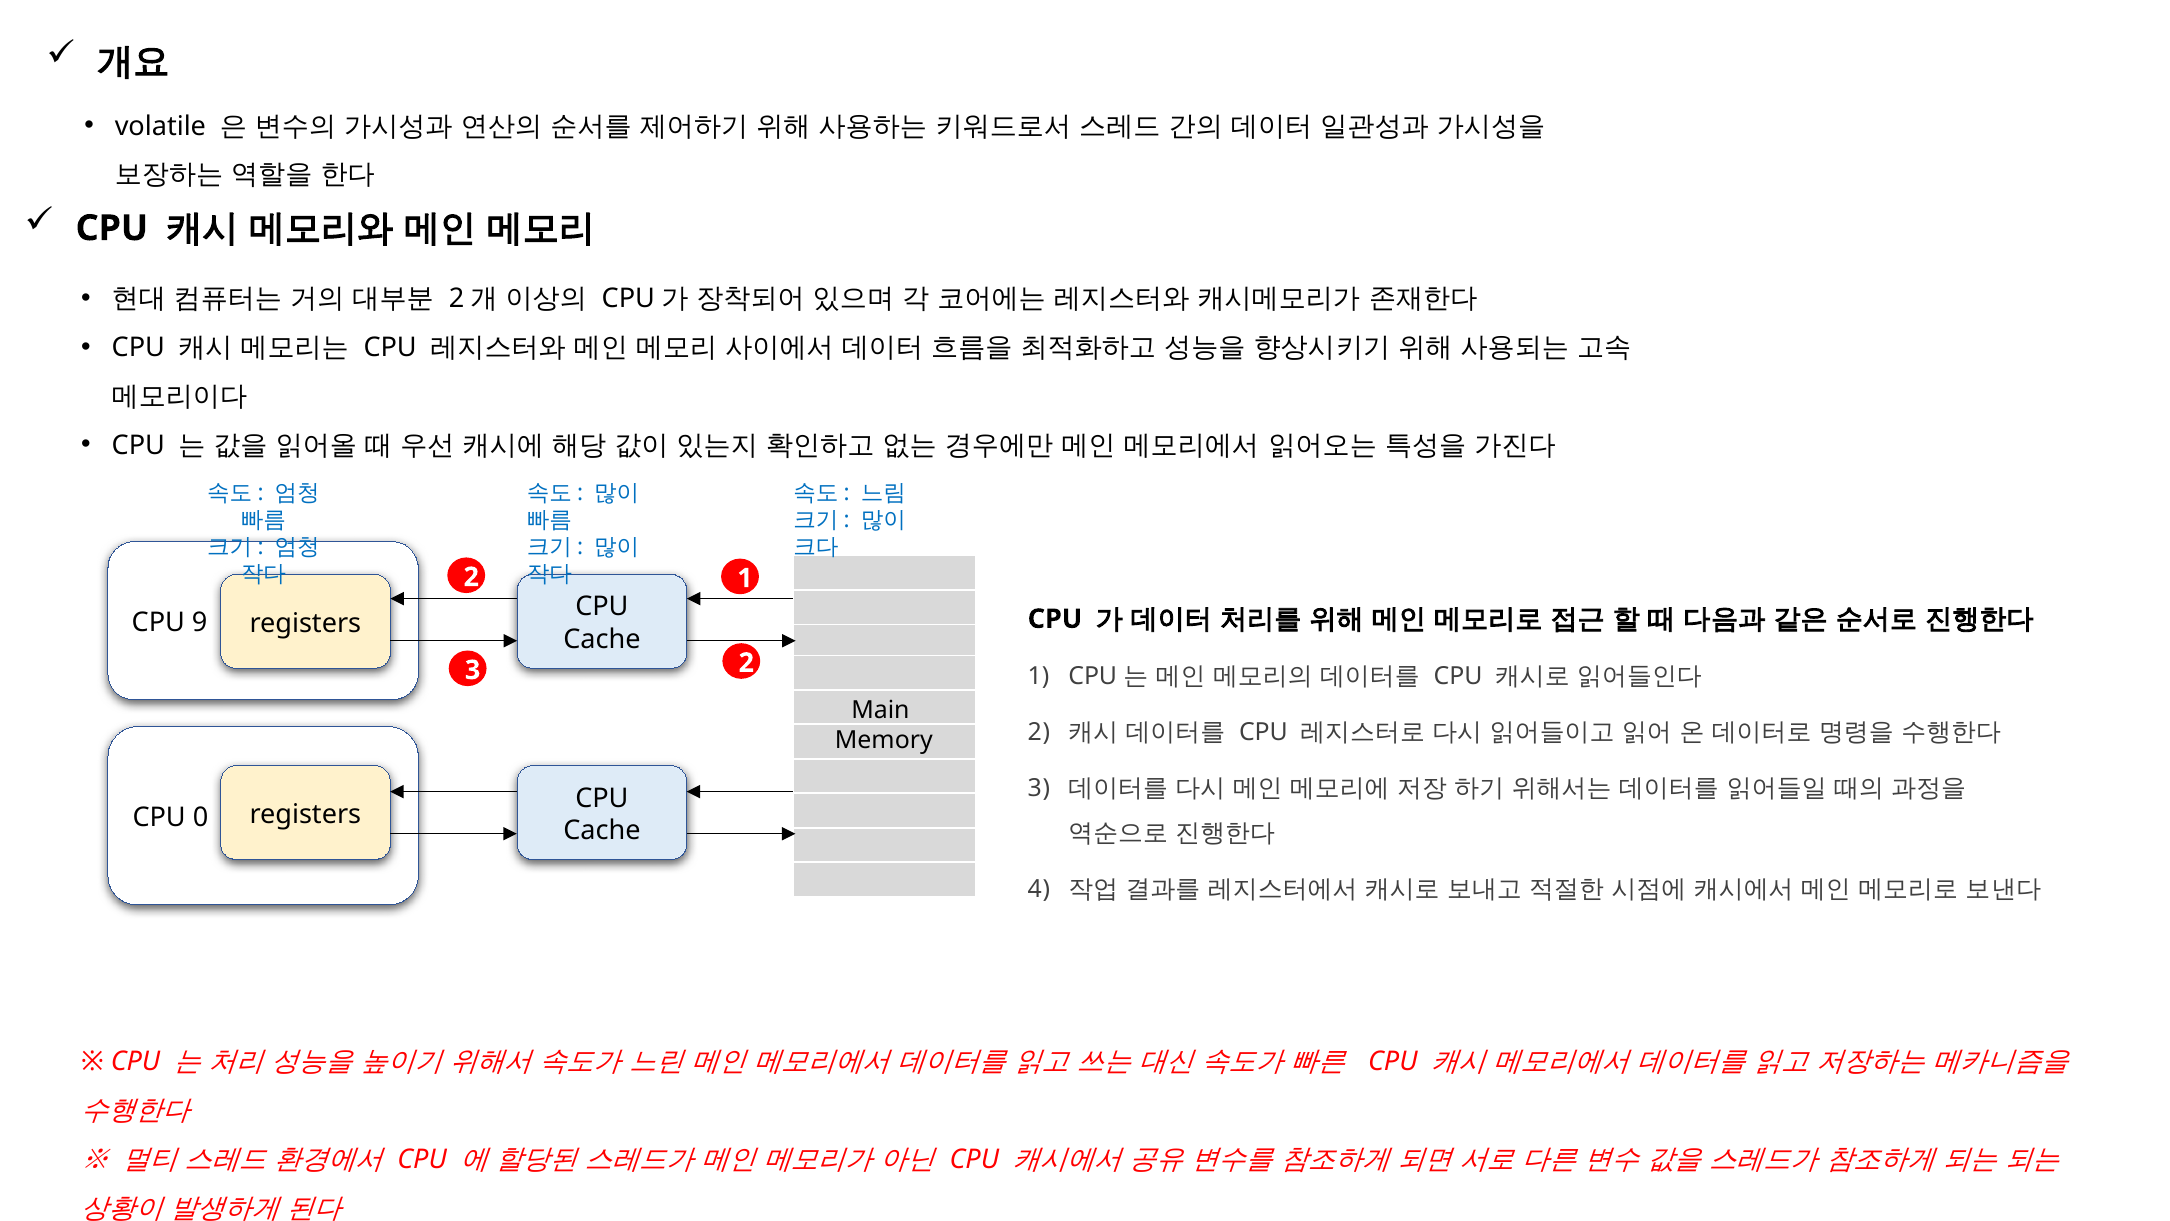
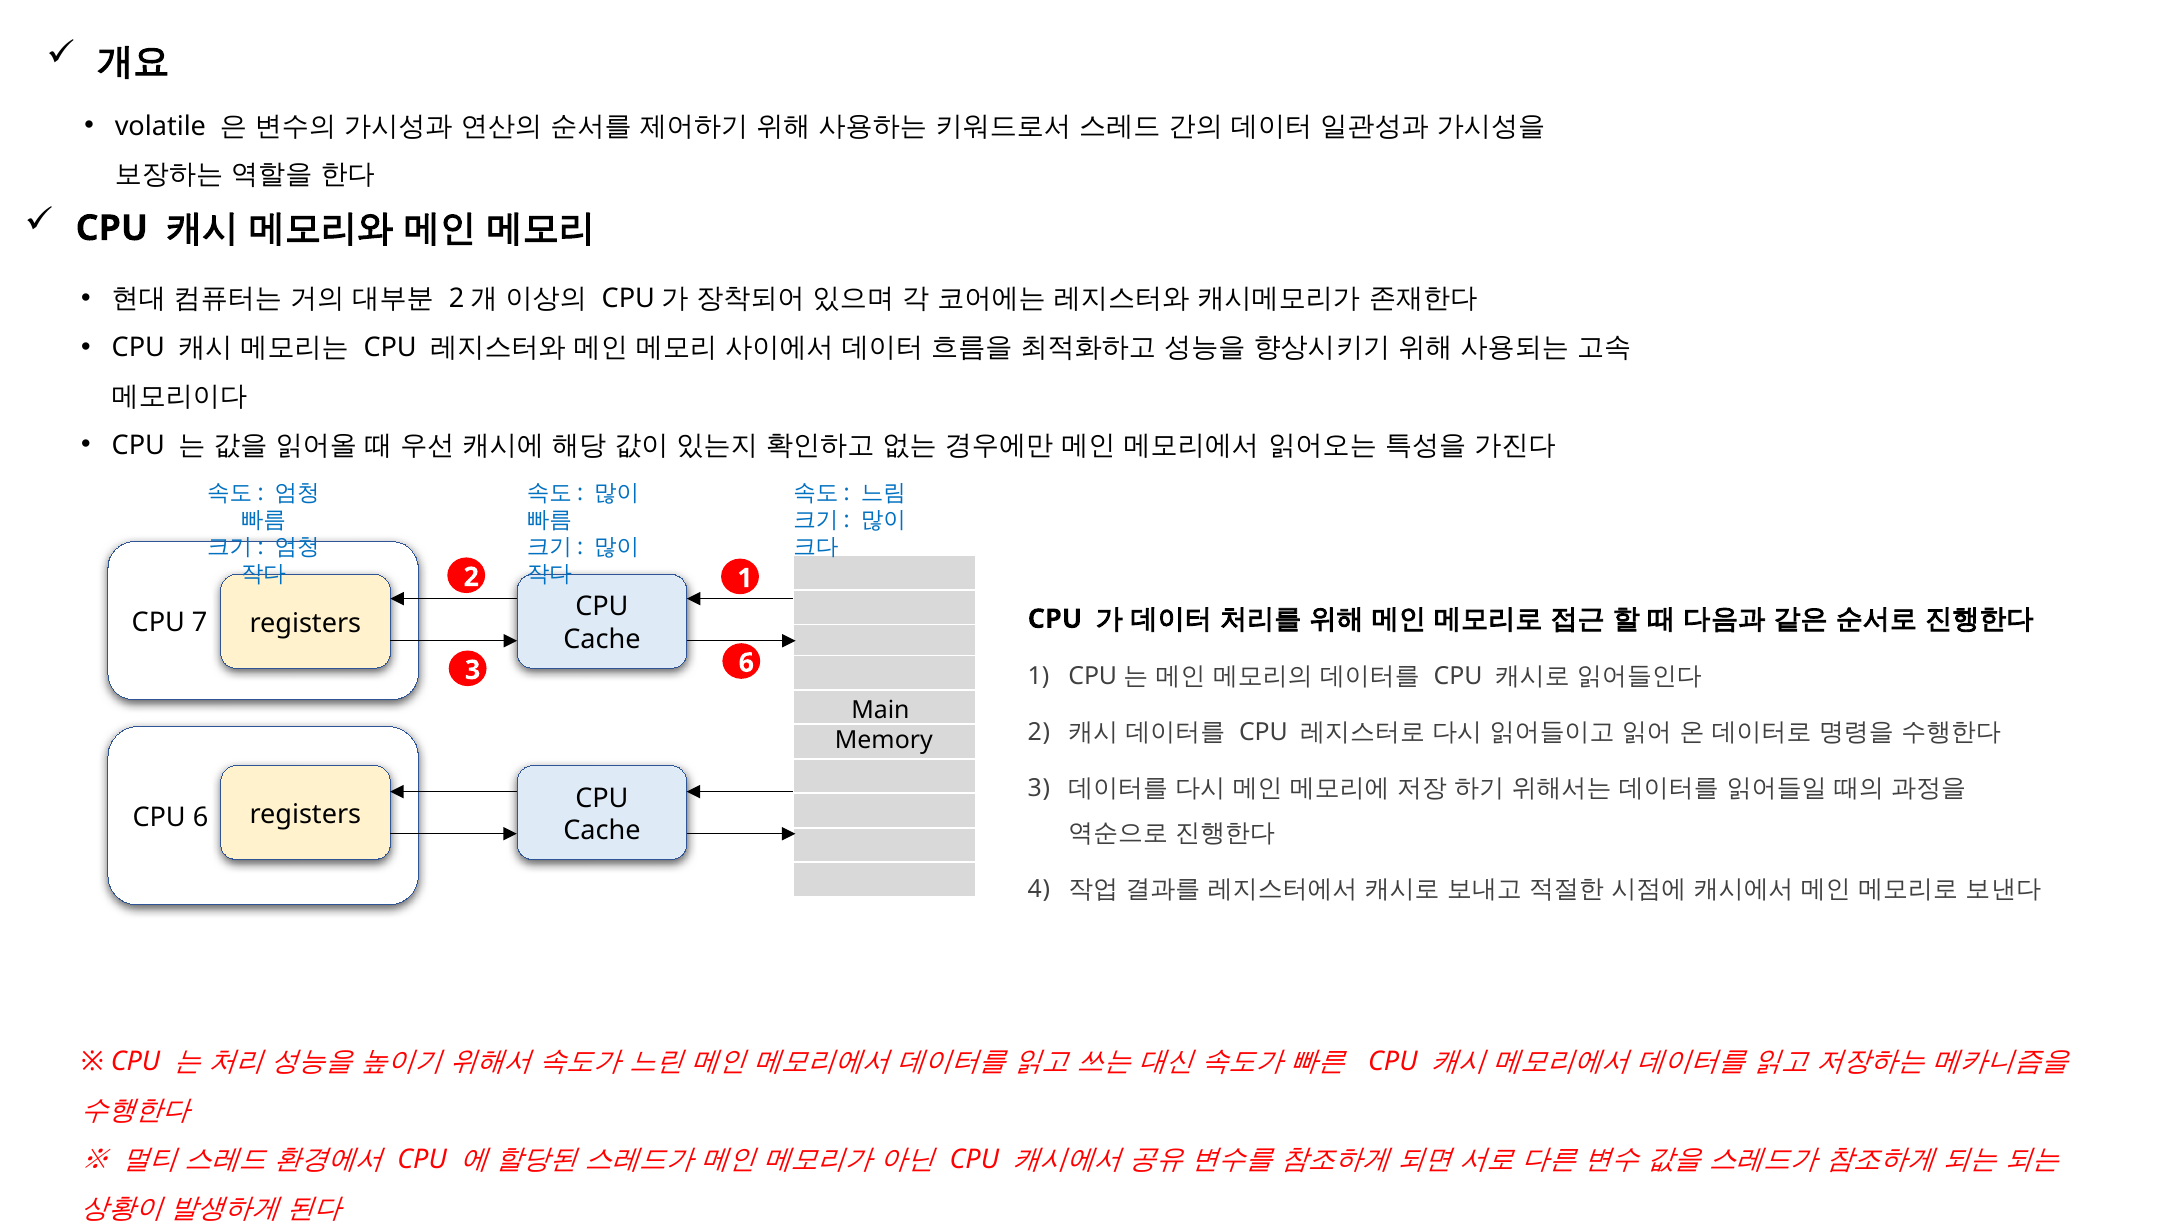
9: 9 -> 7 (200, 622)
3 2: 2 -> 6 (746, 663)
CPU 0: 0 -> 6 (201, 817)
